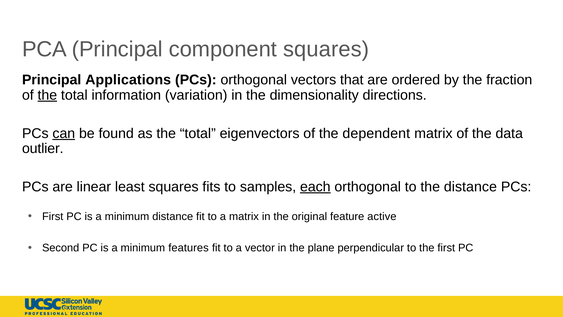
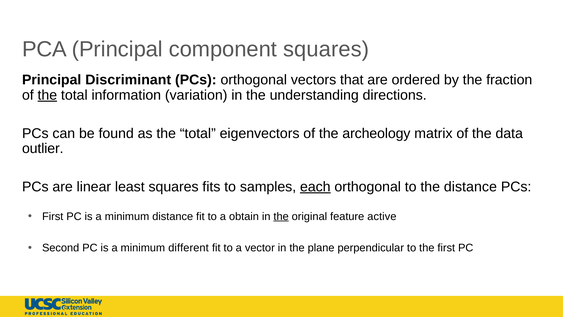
Applications: Applications -> Discriminant (128, 80)
dimensionality: dimensionality -> understanding (314, 95)
can underline: present -> none (64, 133)
dependent: dependent -> archeology (376, 133)
a matrix: matrix -> obtain (244, 216)
the underline: none -> present (281, 216)
features: features -> different (188, 248)
